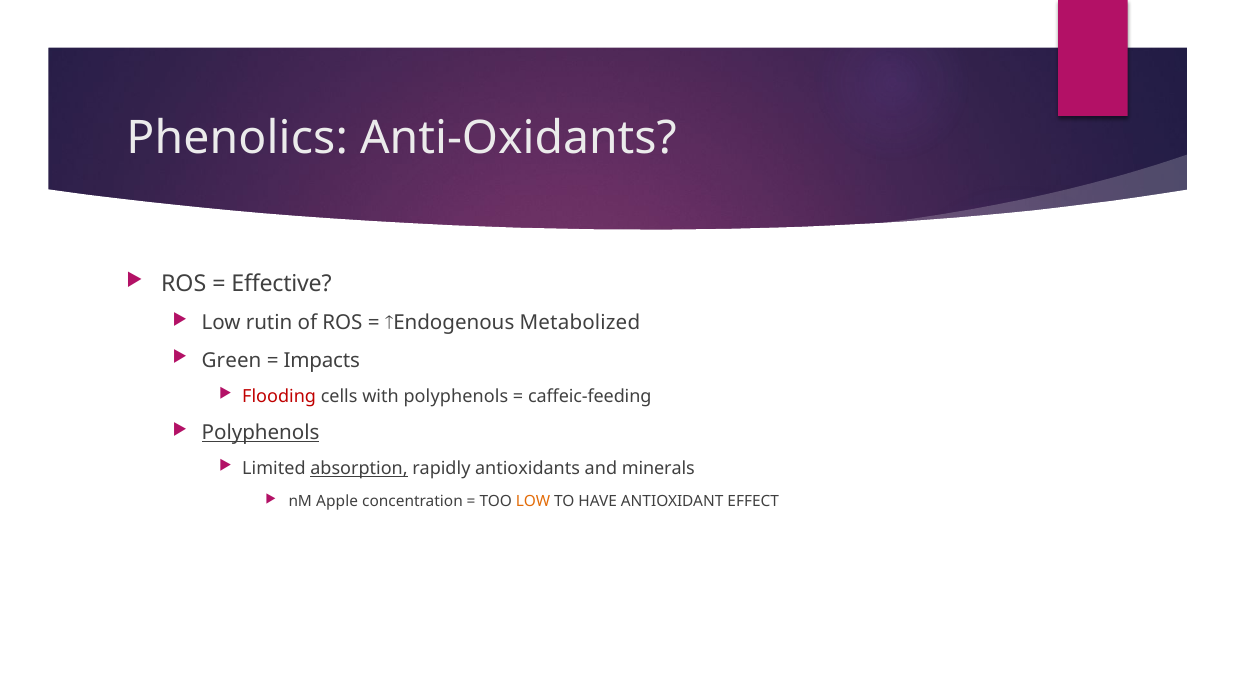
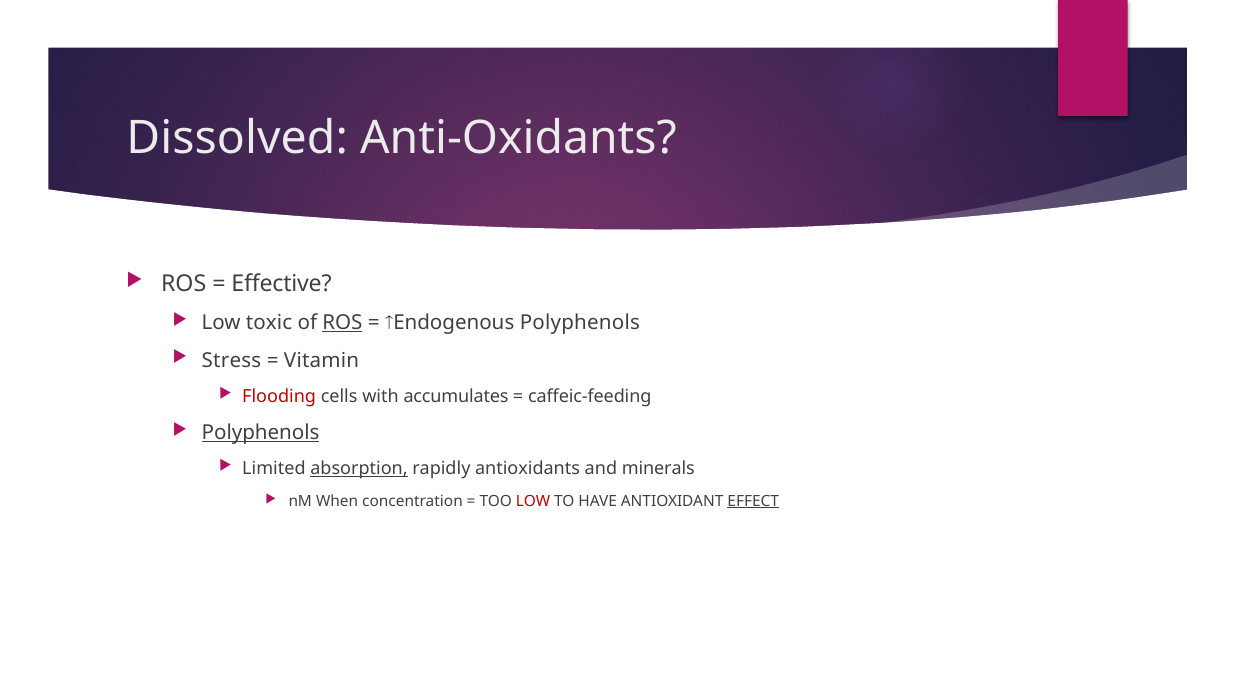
Phenolics: Phenolics -> Dissolved (237, 138)
rutin: rutin -> toxic (269, 323)
ROS underline: none -> present (342, 323)
Endogenous Metabolized: Metabolized -> Polyphenols (580, 323)
Green: Green -> Stress (231, 361)
Impacts: Impacts -> Vitamin (322, 361)
with polyphenols: polyphenols -> accumulates (456, 396)
Apple: Apple -> When (337, 501)
LOW colour: orange -> red (533, 501)
EFFECT underline: none -> present (753, 501)
